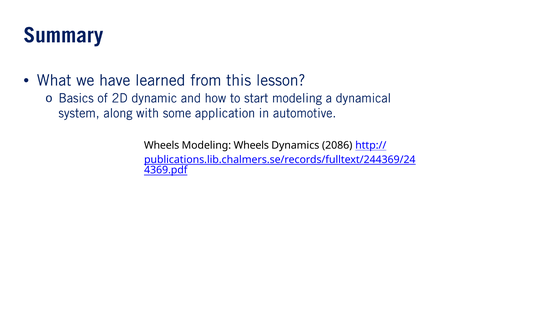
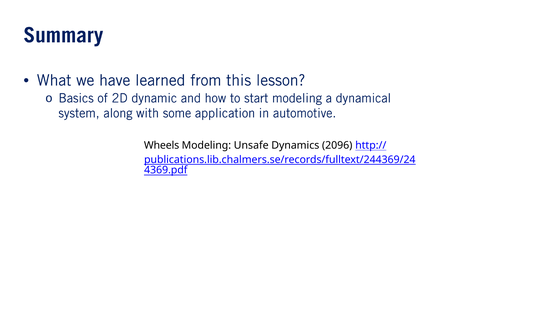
Modeling Wheels: Wheels -> Unsafe (251, 145)
2086: 2086 -> 2096 (337, 145)
